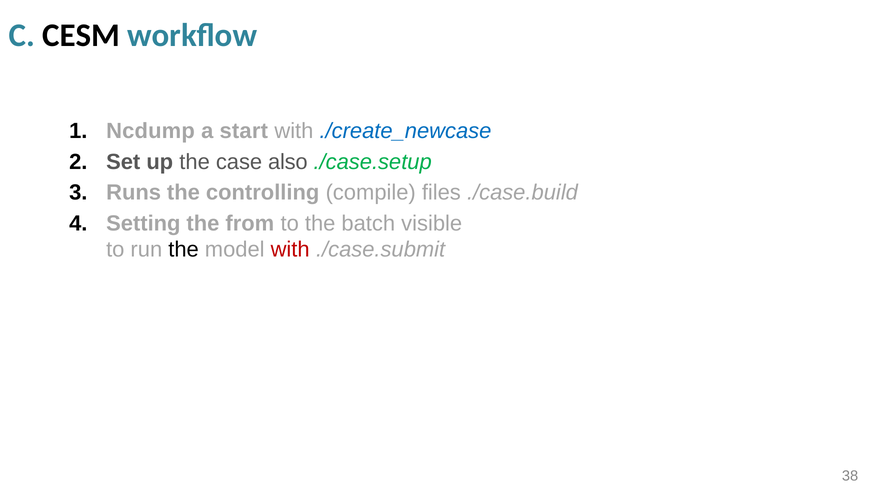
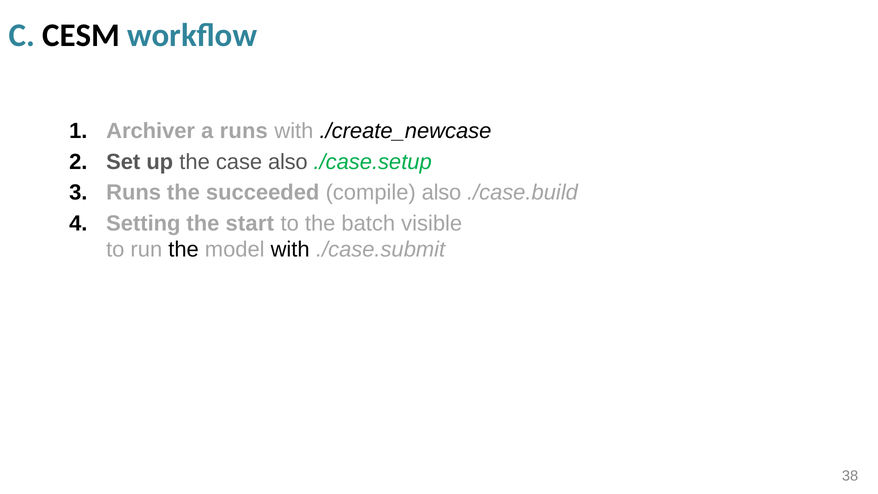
Ncdump: Ncdump -> Archiver (151, 131)
a start: start -> runs (244, 131)
./create_newcase colour: blue -> black (405, 131)
controlling: controlling -> succeeded (263, 193)
compile files: files -> also (441, 193)
from: from -> start (250, 223)
with colour: red -> black (290, 250)
